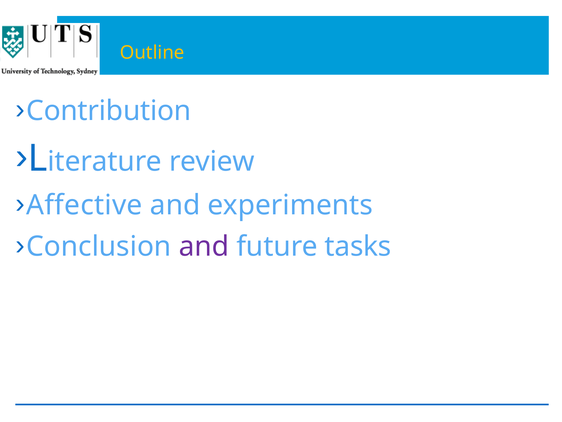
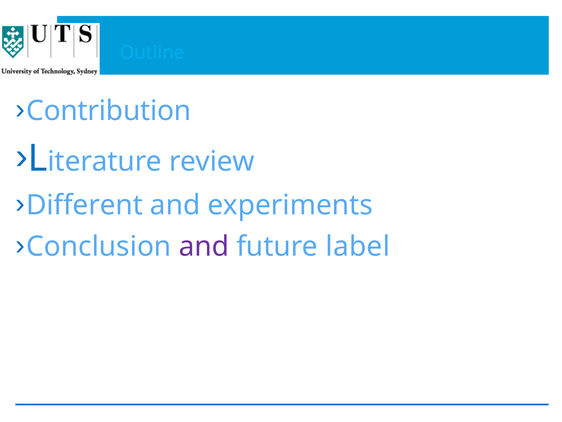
Outline colour: yellow -> light blue (152, 53)
Affective: Affective -> Different (85, 205)
tasks: tasks -> label (358, 246)
